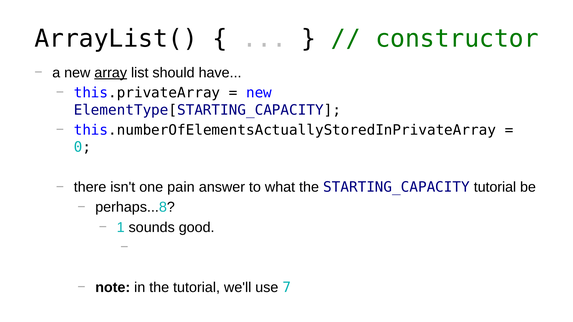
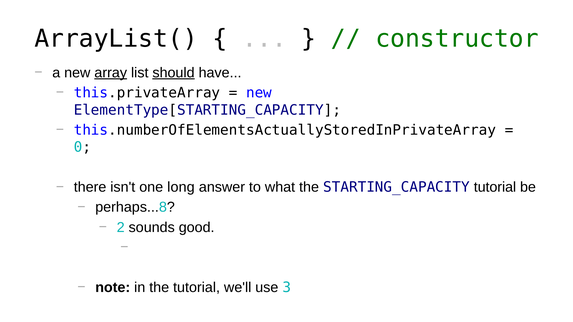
should underline: none -> present (174, 73)
pain: pain -> long (181, 187)
1: 1 -> 2 (121, 228)
7: 7 -> 3 (287, 288)
